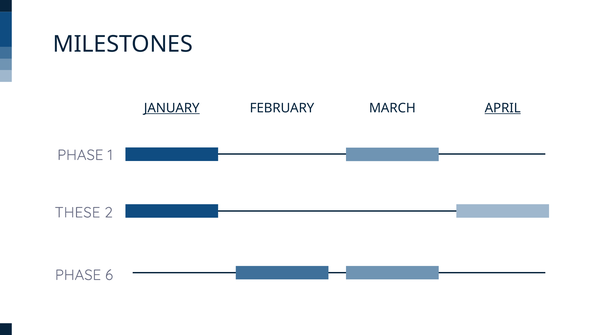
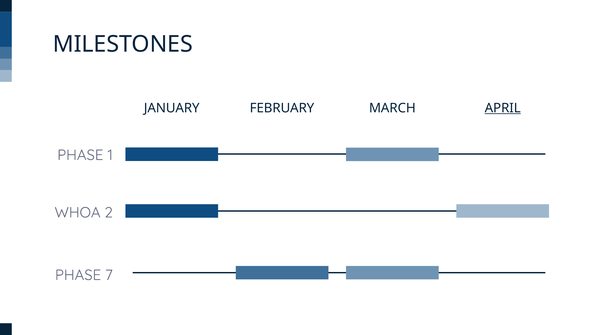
JANUARY underline: present -> none (172, 108)
THESE: THESE -> WHOA (78, 213)
6: 6 -> 7 (109, 275)
